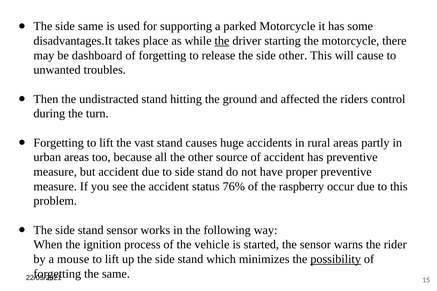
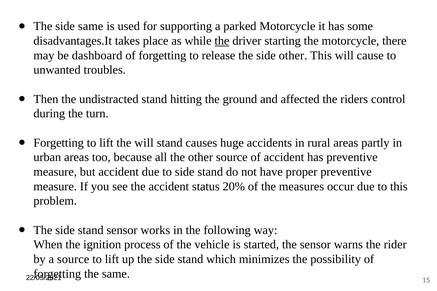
the vast: vast -> will (144, 143)
76%: 76% -> 20% (234, 187)
raspberry: raspberry -> measures (302, 187)
a mouse: mouse -> source (73, 259)
possibility underline: present -> none (336, 259)
